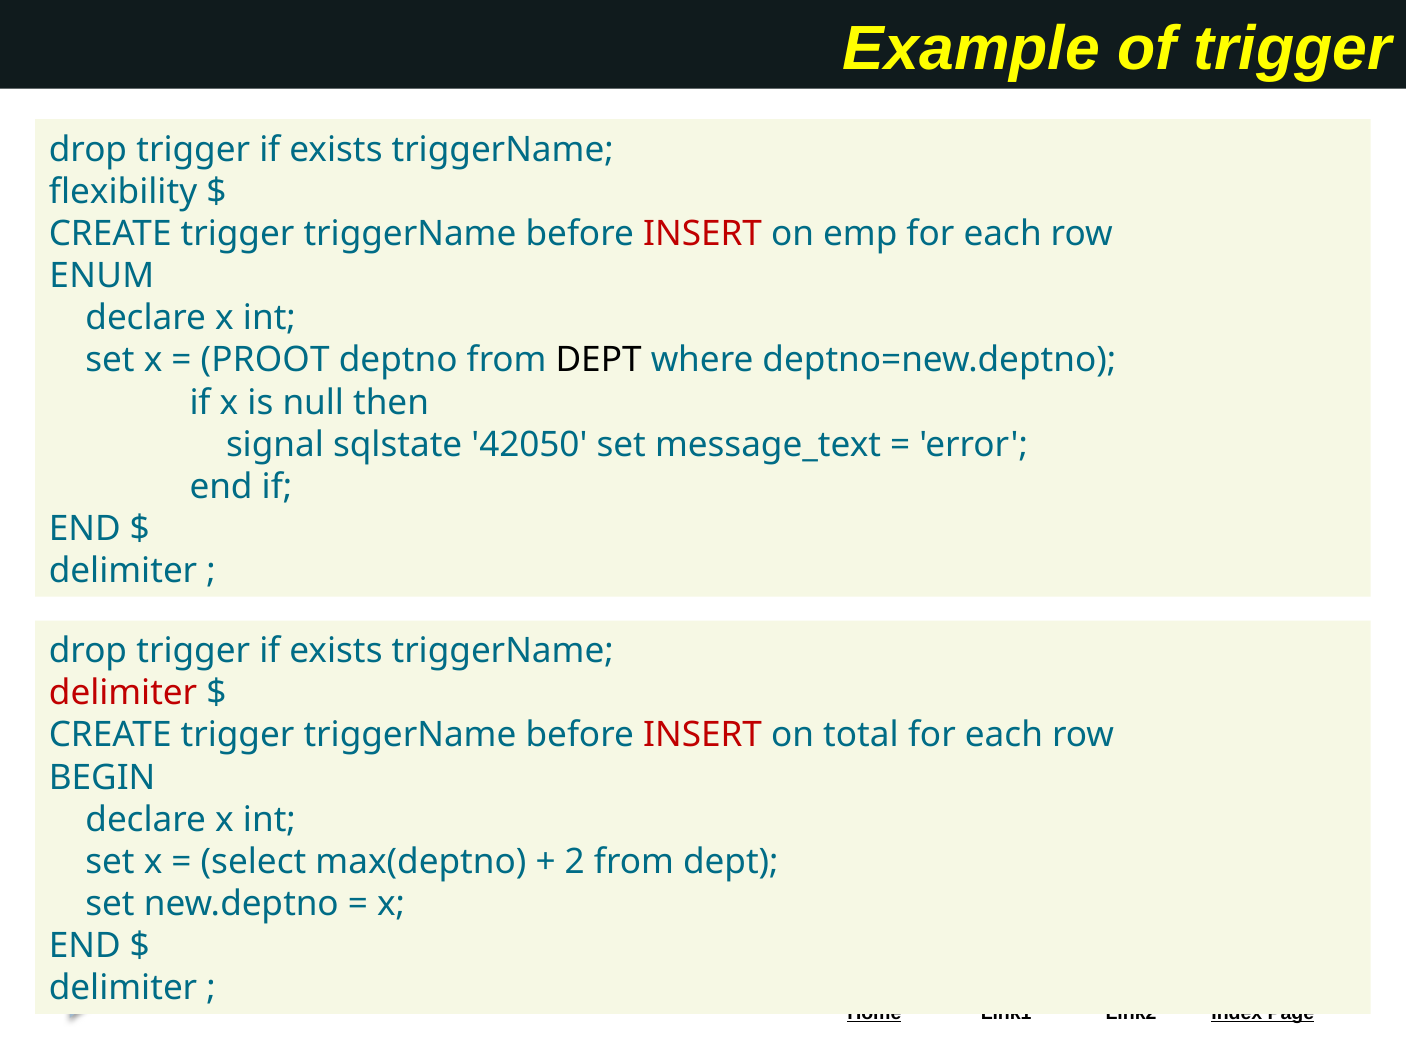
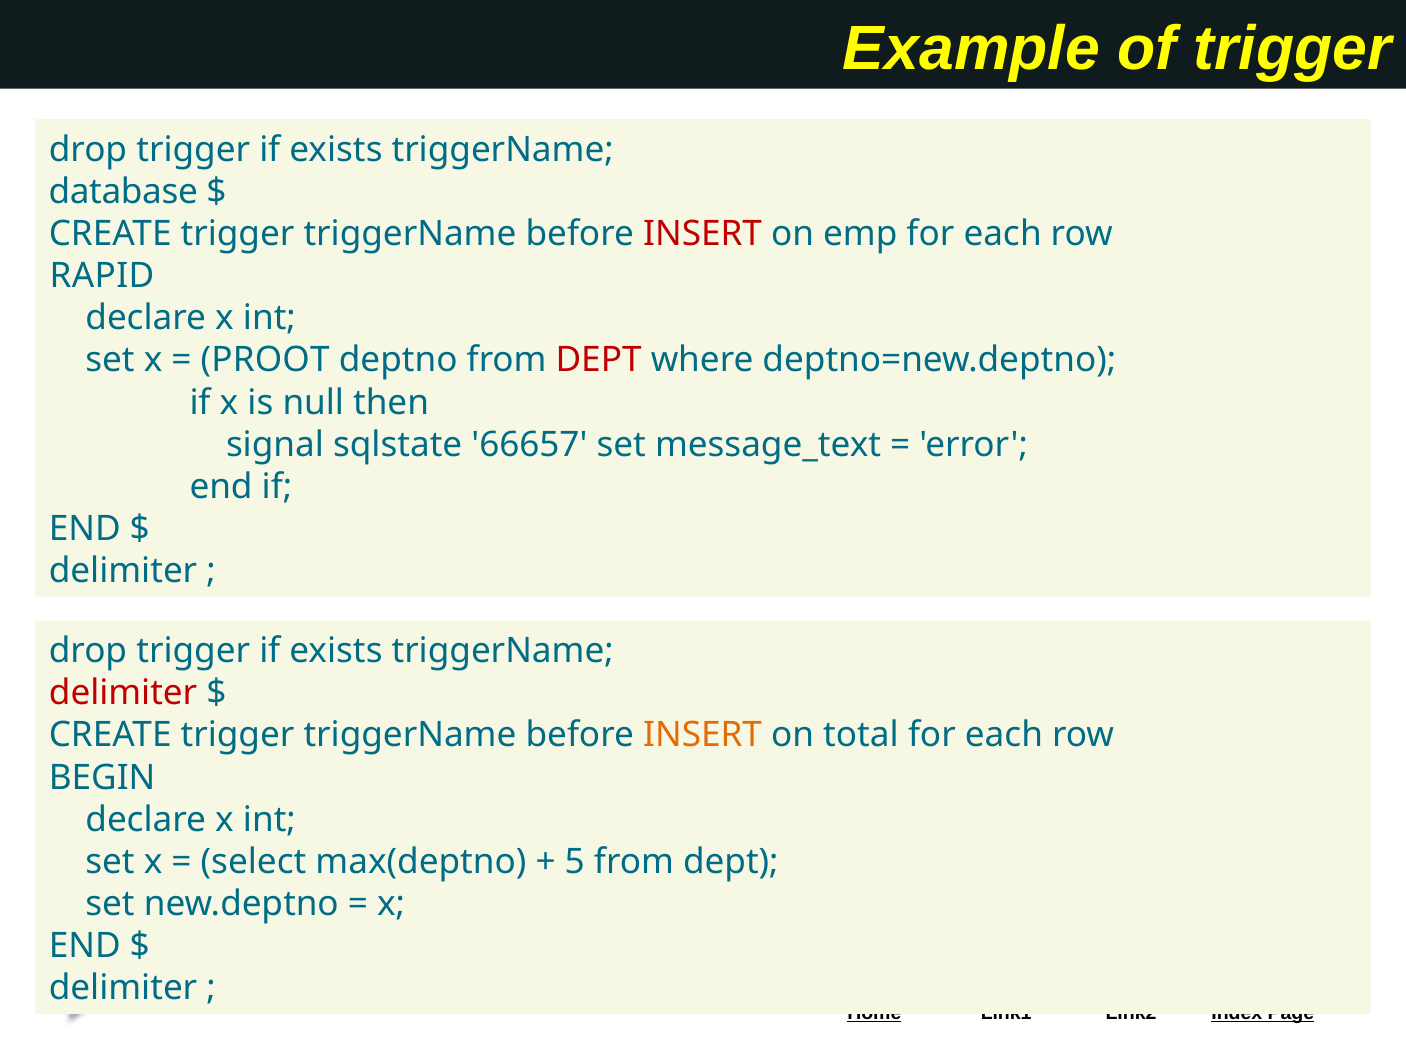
flexibility: flexibility -> database (123, 192)
ENUM: ENUM -> RAPID (102, 276)
DEPT colour: black -> red (599, 360)
42050: 42050 -> 66657 (529, 445)
INSERT colour: red -> orange (703, 736)
2: 2 -> 5 (575, 862)
